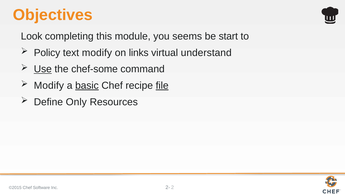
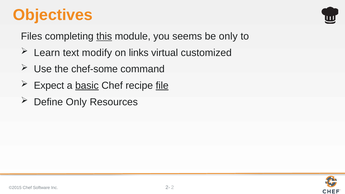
Look: Look -> Files (32, 36)
this underline: none -> present (104, 36)
be start: start -> only (228, 36)
Policy: Policy -> Learn (47, 53)
understand: understand -> customized (206, 53)
Use underline: present -> none (43, 69)
Modify: Modify -> Expect (49, 86)
